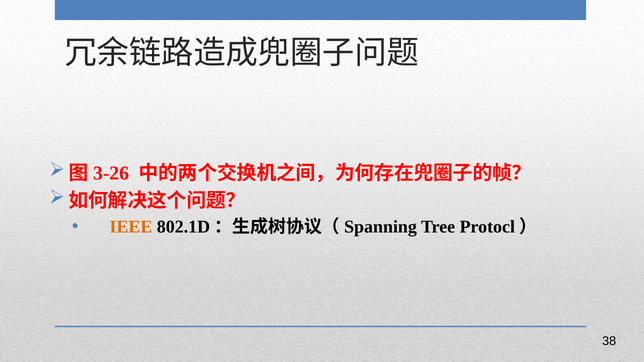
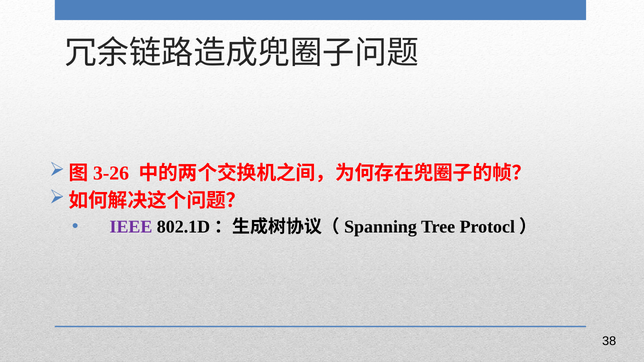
IEEE colour: orange -> purple (131, 227)
